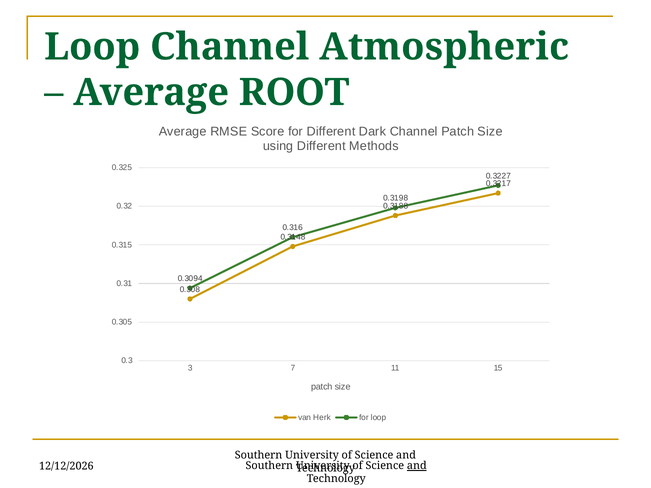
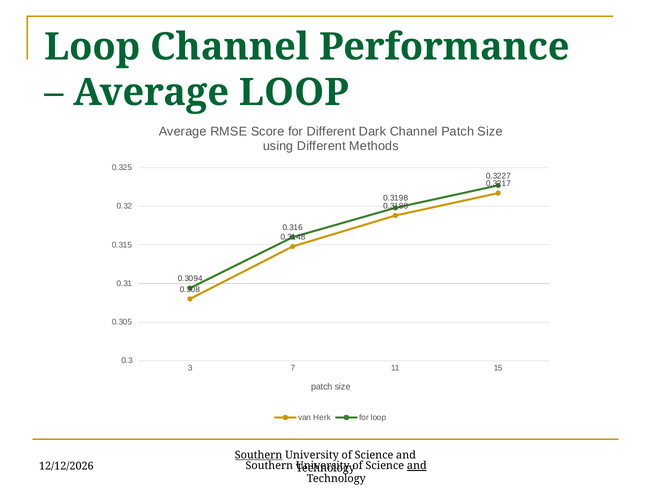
Atmospheric: Atmospheric -> Performance (444, 47)
Average ROOT: ROOT -> LOOP (294, 93)
Southern underline: none -> present (259, 455)
